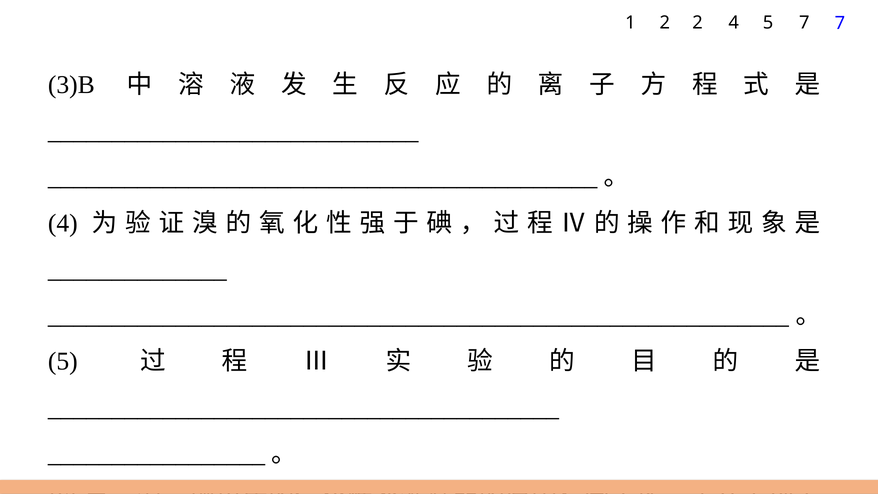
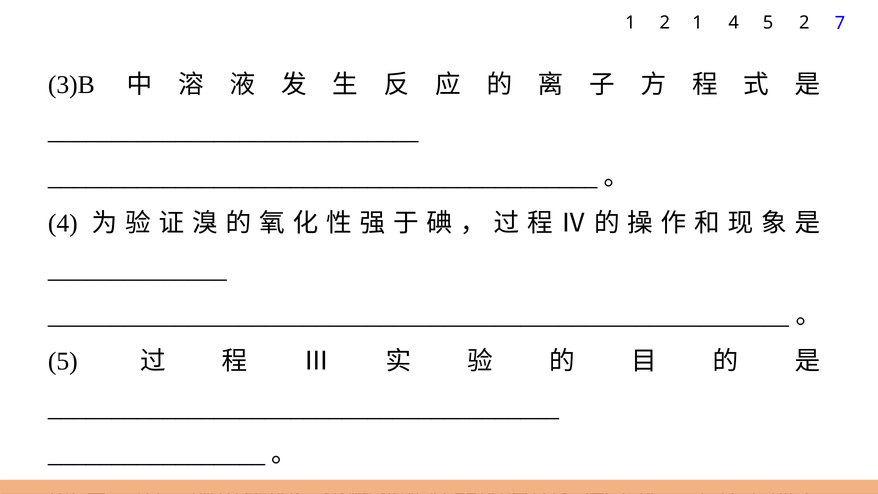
2 2: 2 -> 1 (698, 23)
5 7: 7 -> 2 (804, 23)
